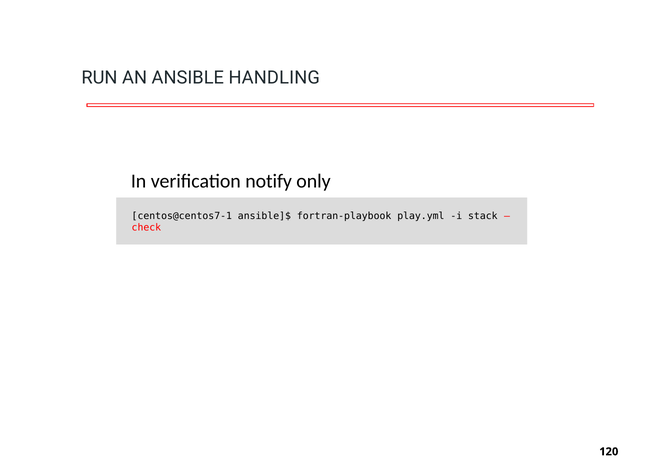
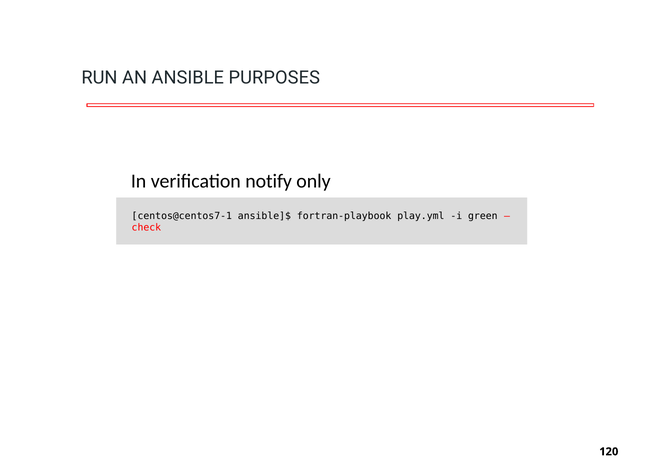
HANDLING: HANDLING -> PURPOSES (274, 78)
stack: stack -> green (483, 216)
